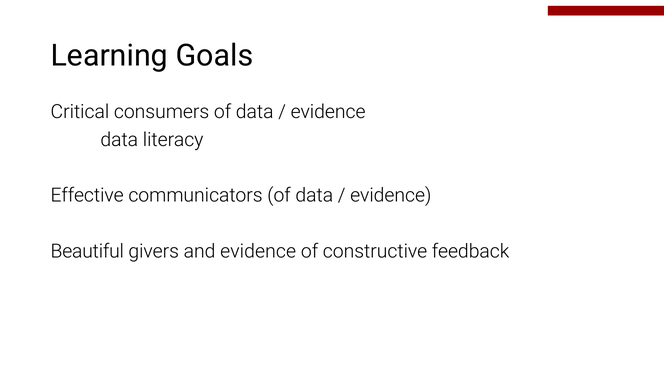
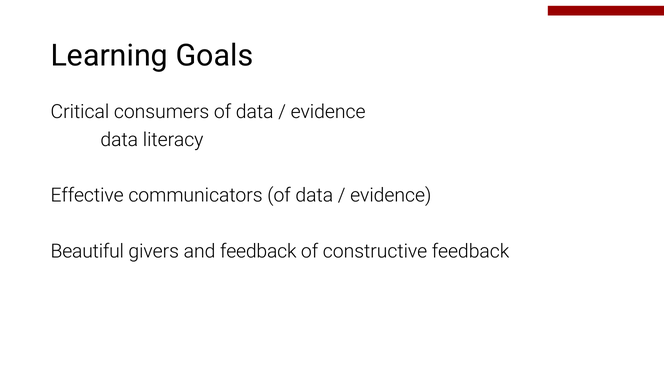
and evidence: evidence -> feedback (258, 251)
